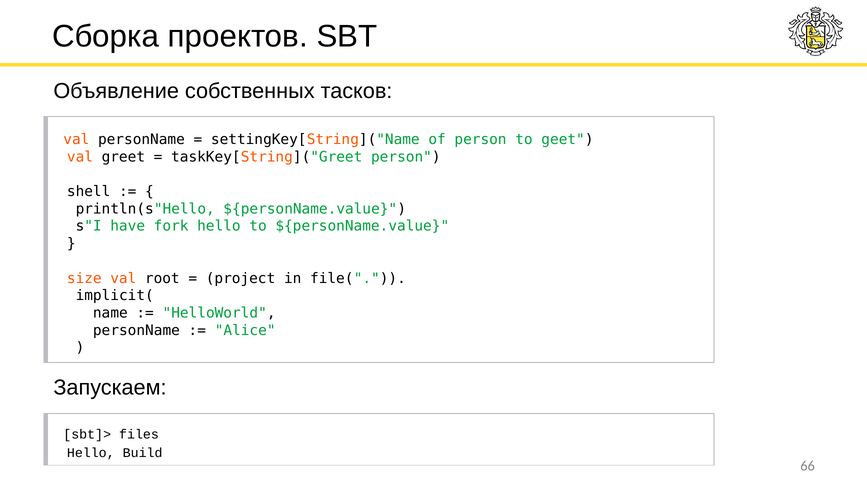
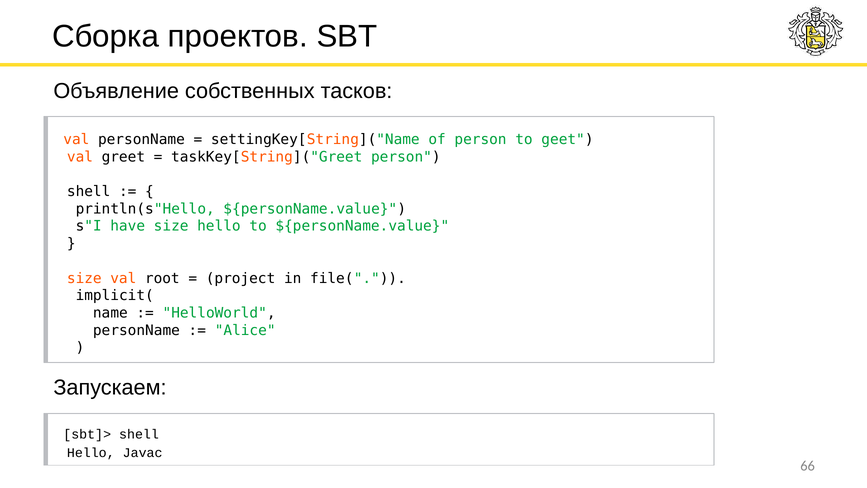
have fork: fork -> size (171, 226)
sbt]> files: files -> shell (139, 434)
Build: Build -> Javac (143, 452)
